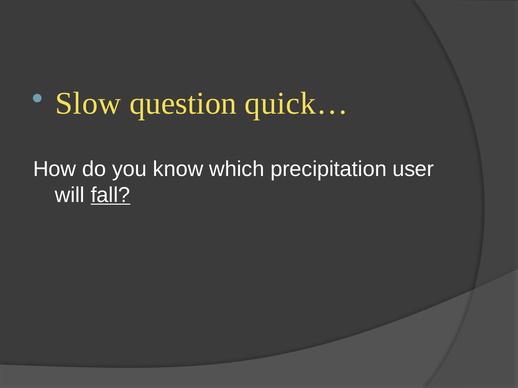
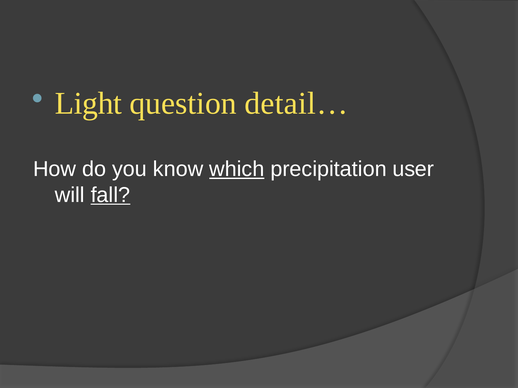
Slow: Slow -> Light (88, 103)
quick…: quick… -> detail… (296, 103)
which underline: none -> present (237, 169)
